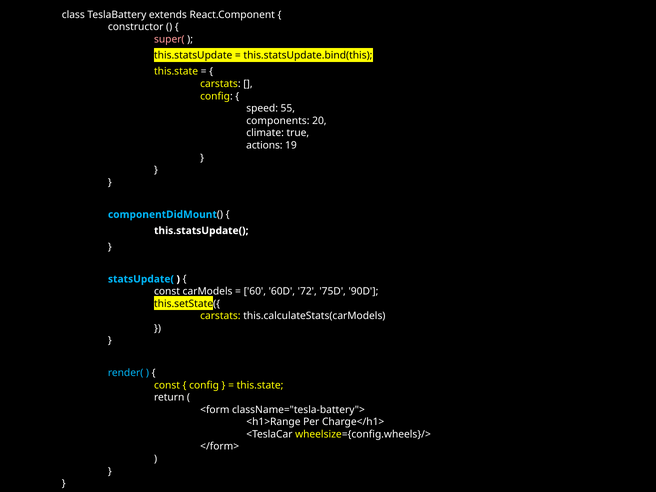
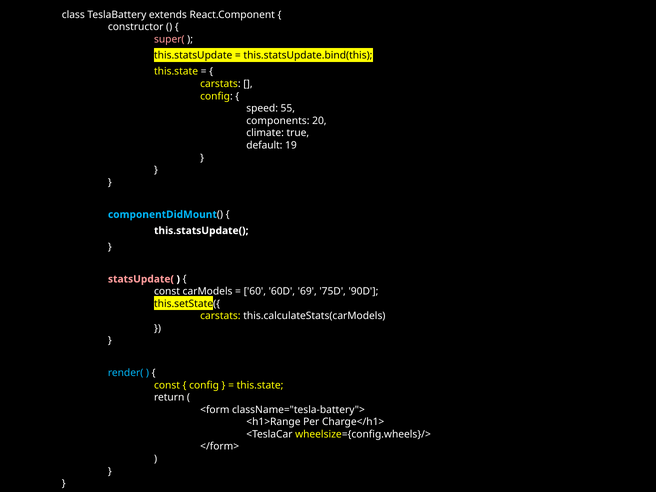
actions: actions -> default (264, 145)
statsUpdate( colour: light blue -> pink (141, 279)
72: 72 -> 69 (307, 291)
